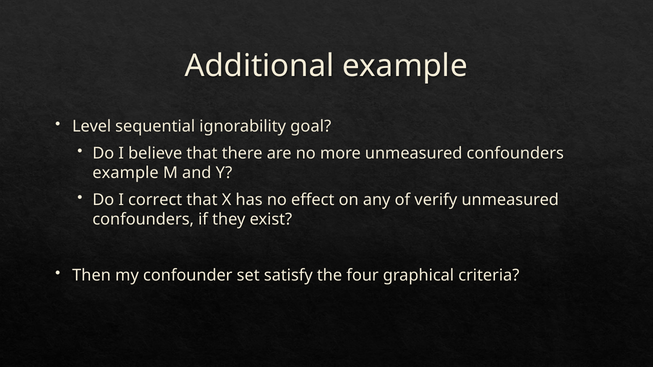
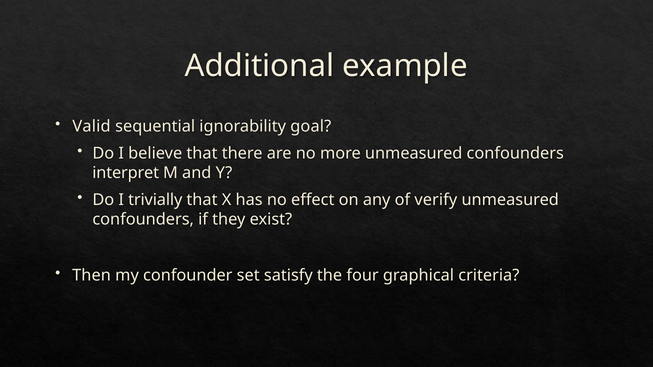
Level: Level -> Valid (92, 127)
example: example -> interpret (126, 173)
correct: correct -> trivially (155, 200)
